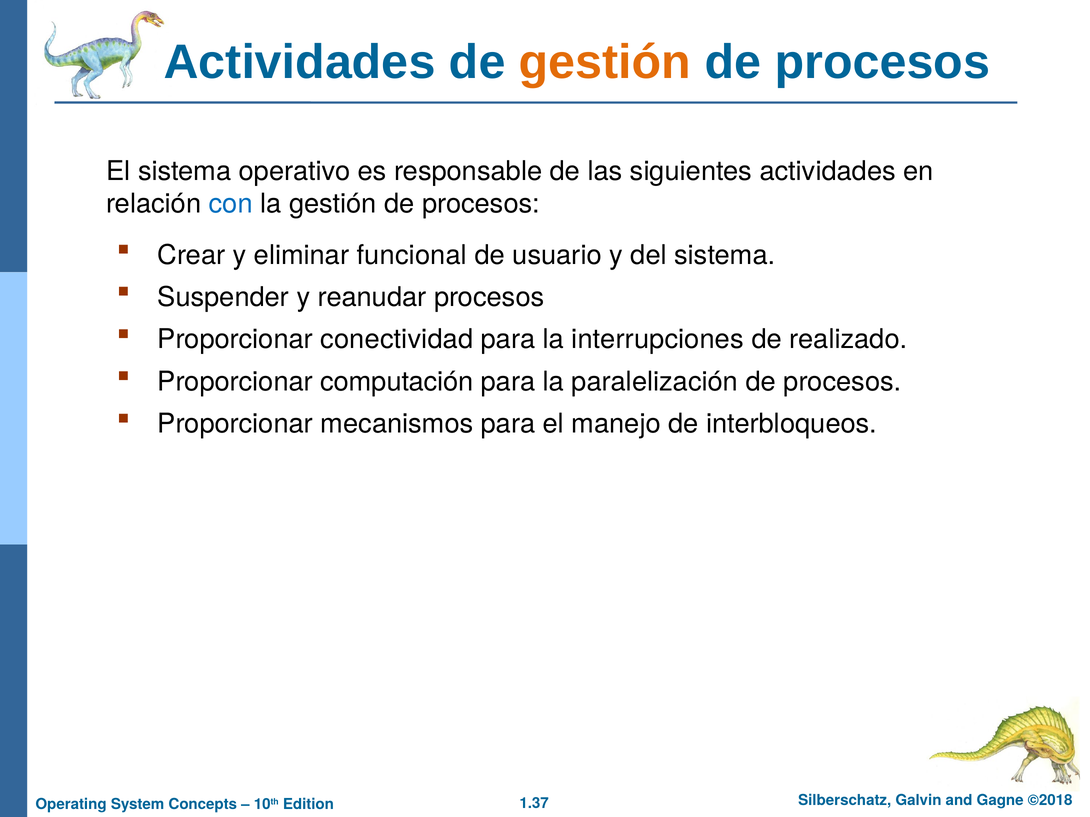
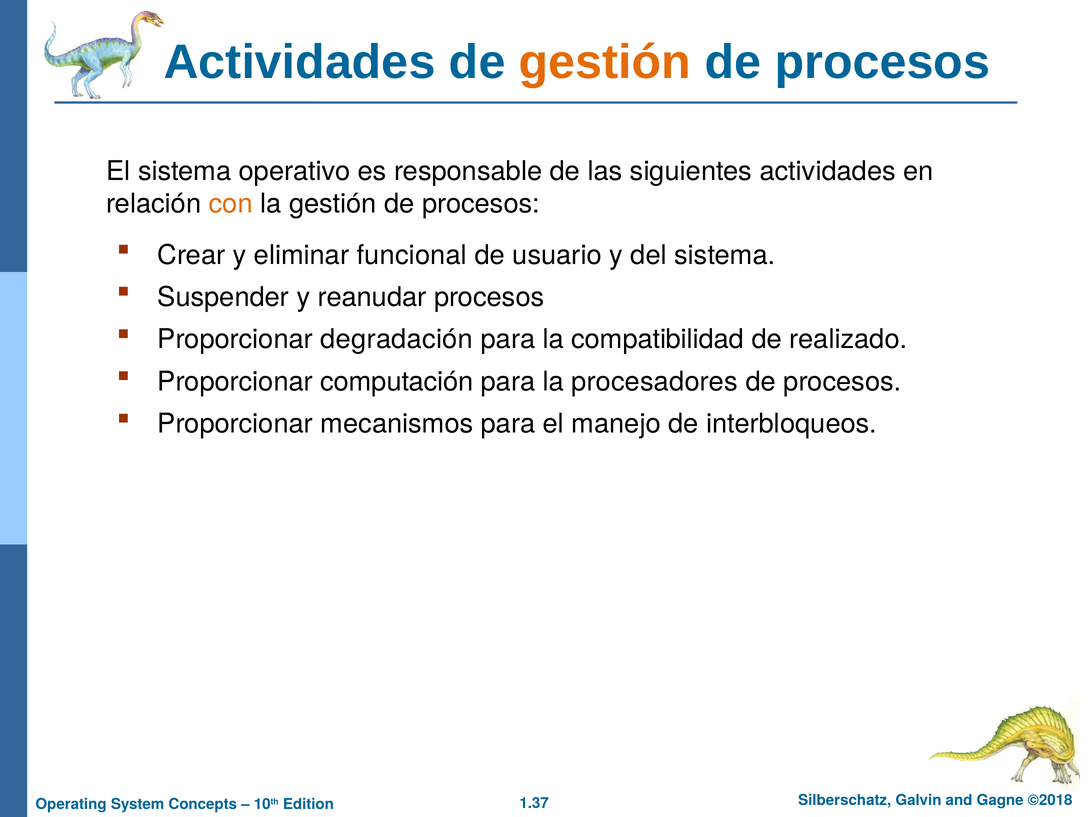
con colour: blue -> orange (231, 204)
conectividad: conectividad -> degradación (397, 340)
interrupciones: interrupciones -> compatibilidad (658, 340)
paralelización: paralelización -> procesadores (655, 382)
